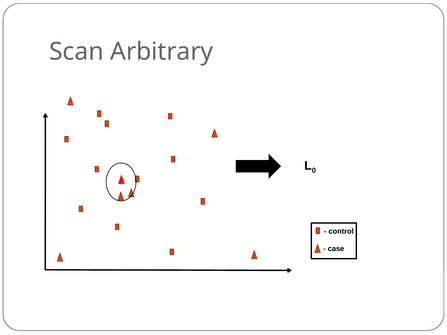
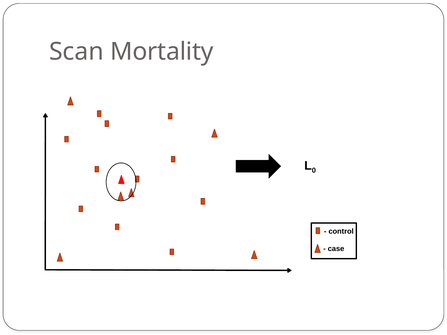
Arbitrary: Arbitrary -> Mortality (162, 52)
